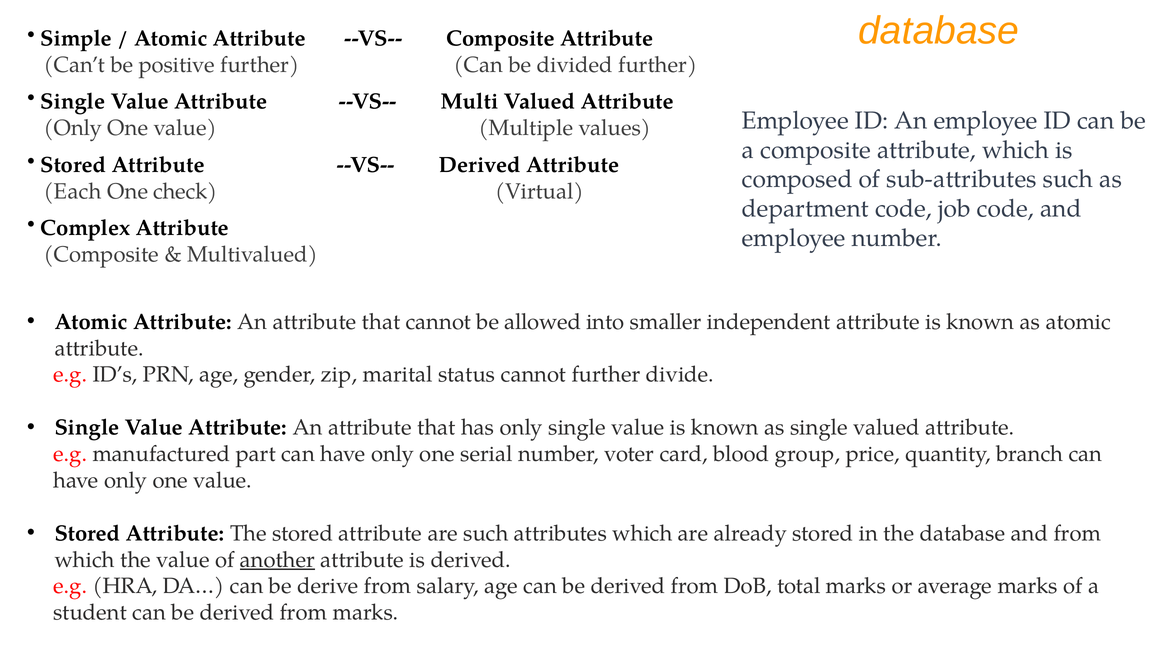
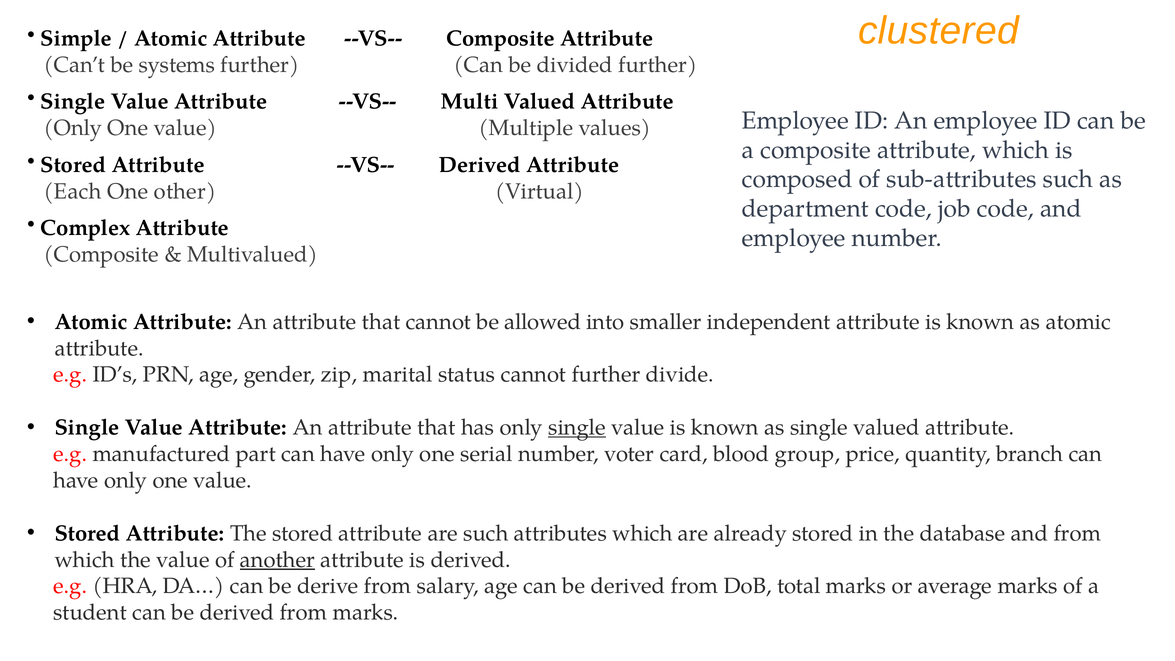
database: database -> clustered (939, 31)
positive: positive -> systems (177, 65)
check: check -> other (185, 191)
single underline: none -> present (577, 428)
